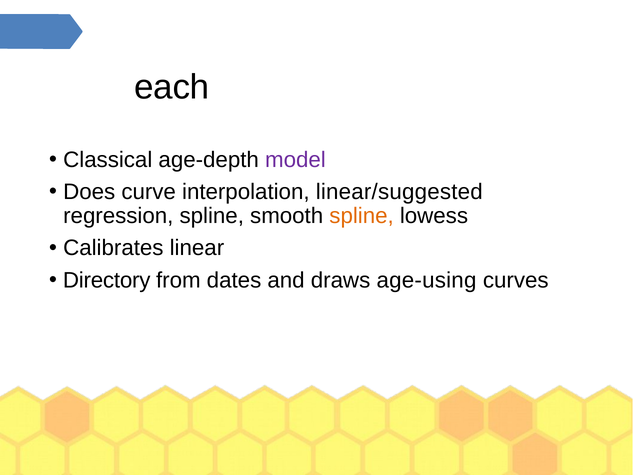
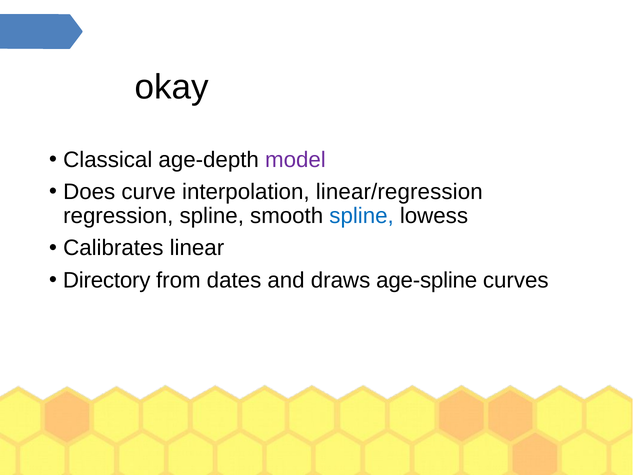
each: each -> okay (172, 87)
linear/suggested: linear/suggested -> linear/regression (399, 192)
spline colour: orange -> blue (362, 216)
age-using: age-using -> age-spline (427, 280)
